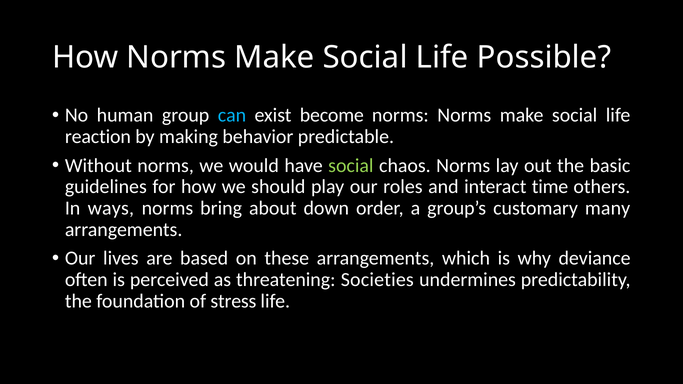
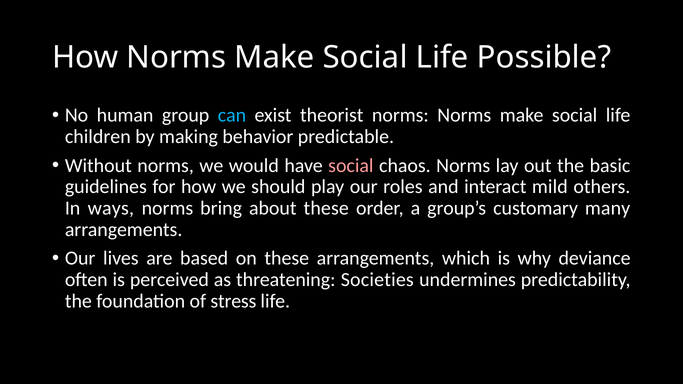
become: become -> theorist (332, 115)
reaction: reaction -> children (98, 137)
social colour: light green -> pink (351, 166)
time: time -> mild (550, 187)
about down: down -> these (326, 208)
